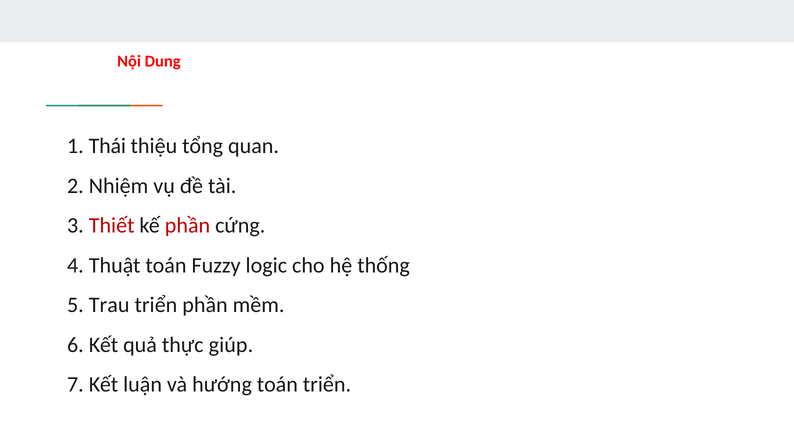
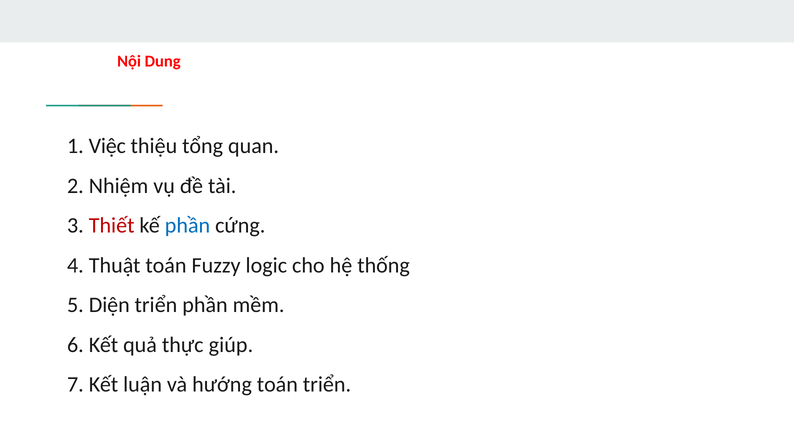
Thái: Thái -> Việc (107, 146)
phần colour: red -> blue (187, 225)
Trau: Trau -> Diện (109, 305)
